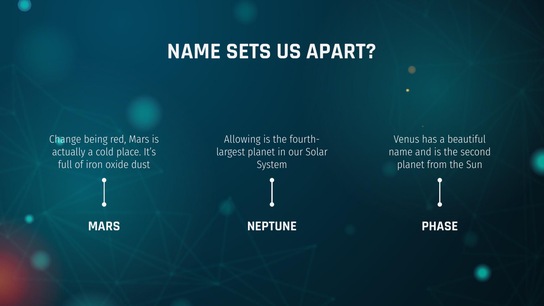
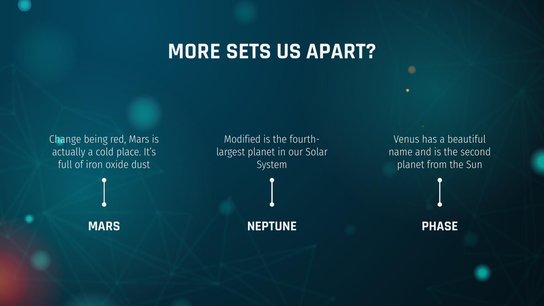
NAME: NAME -> MORE (194, 51)
Allowing: Allowing -> Modified (242, 139)
